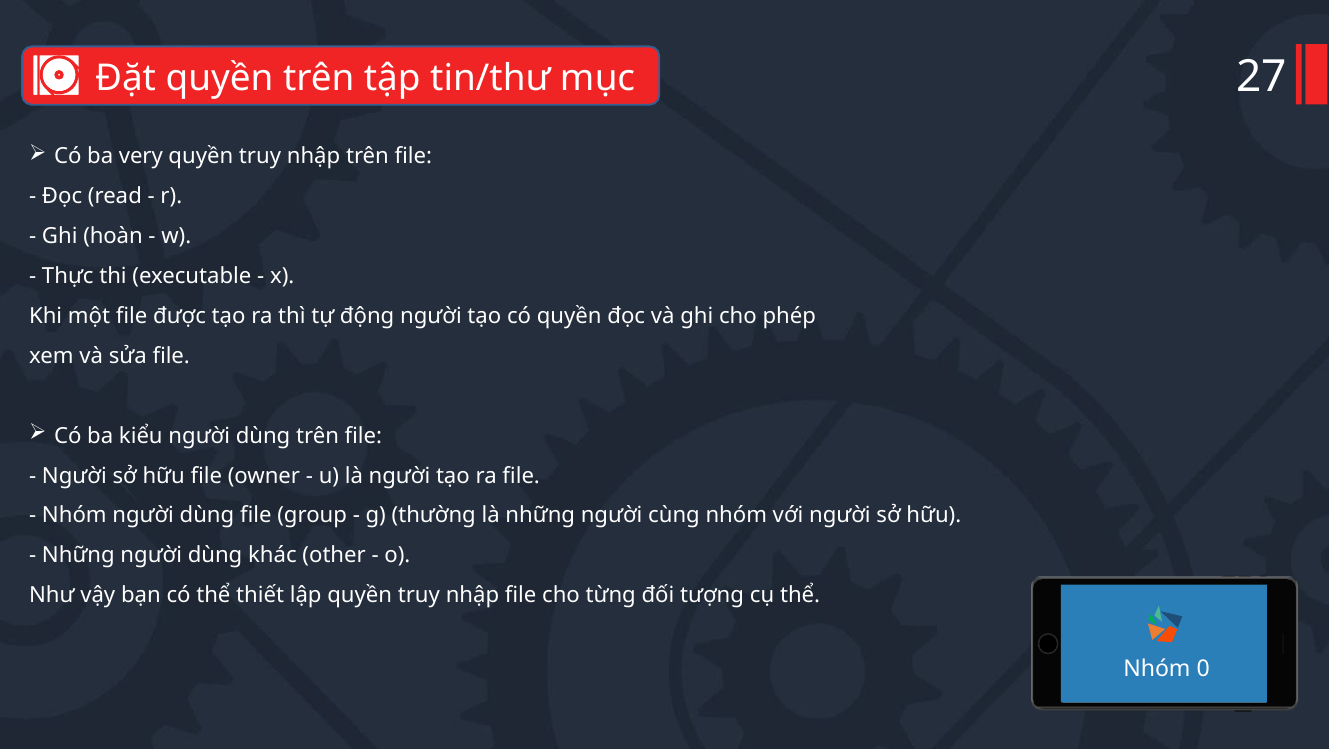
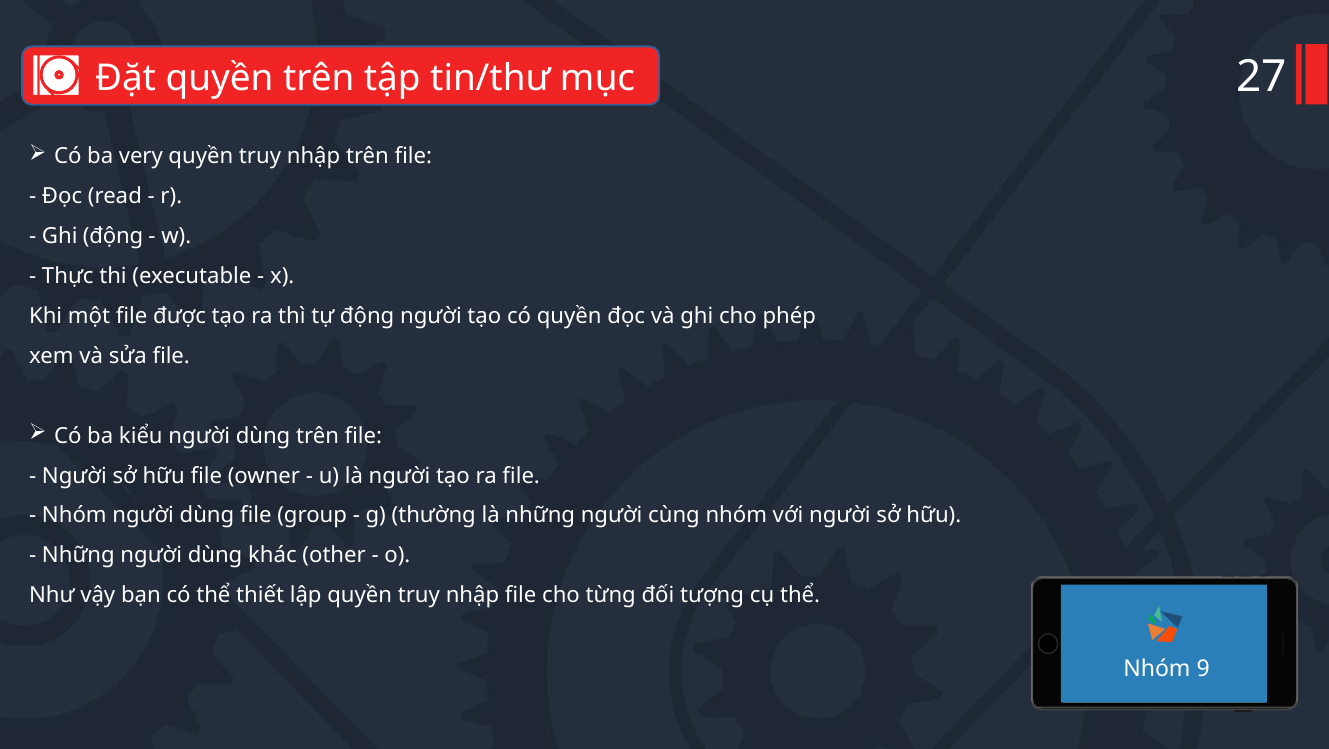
Ghi hoàn: hoàn -> động (113, 236)
0: 0 -> 9 (1203, 668)
